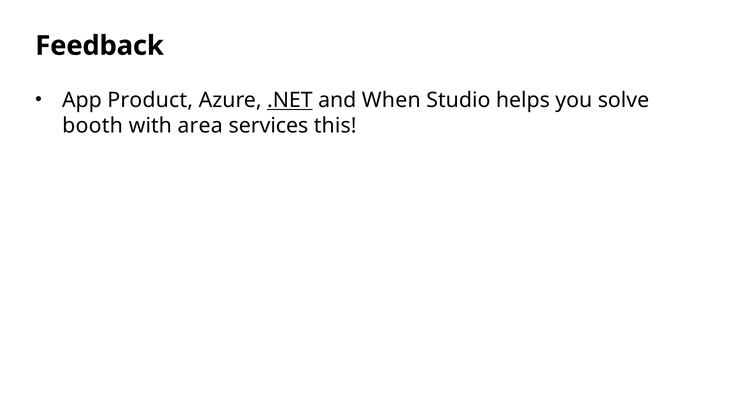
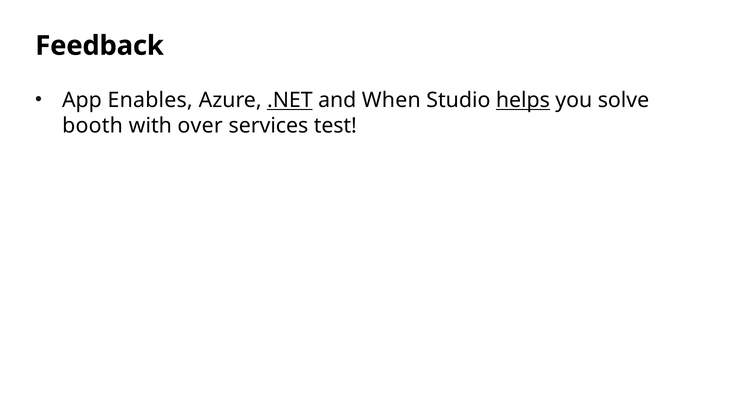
Product: Product -> Enables (150, 100)
helps underline: none -> present (523, 100)
area: area -> over (200, 126)
this: this -> test (335, 126)
